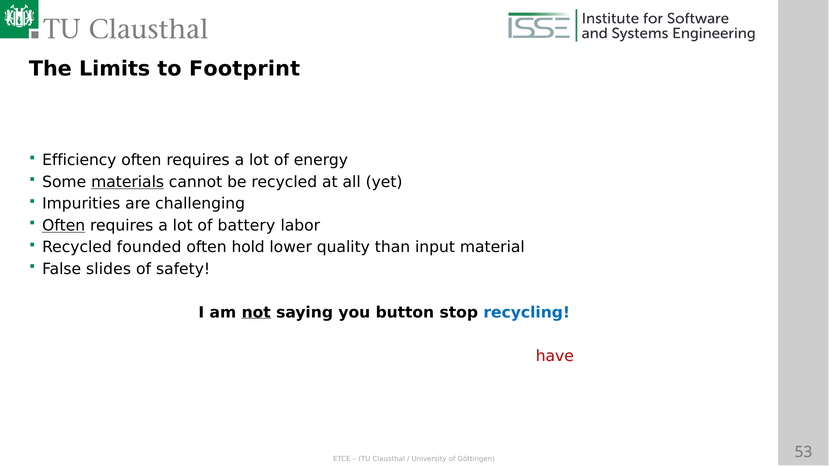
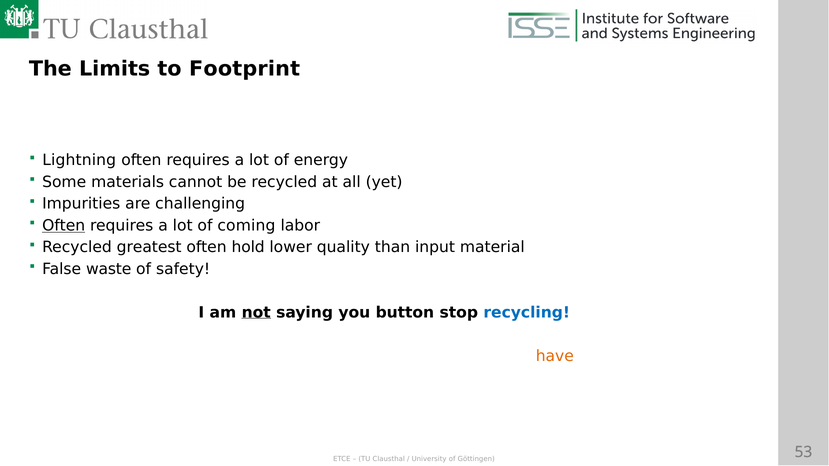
Efficiency: Efficiency -> Lightning (79, 160)
materials underline: present -> none (128, 182)
battery: battery -> coming (246, 226)
founded: founded -> greatest (149, 247)
slides: slides -> waste (109, 269)
have colour: red -> orange (555, 356)
